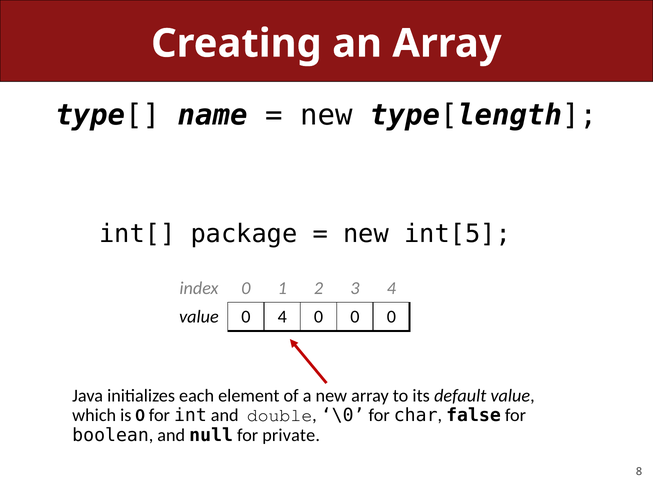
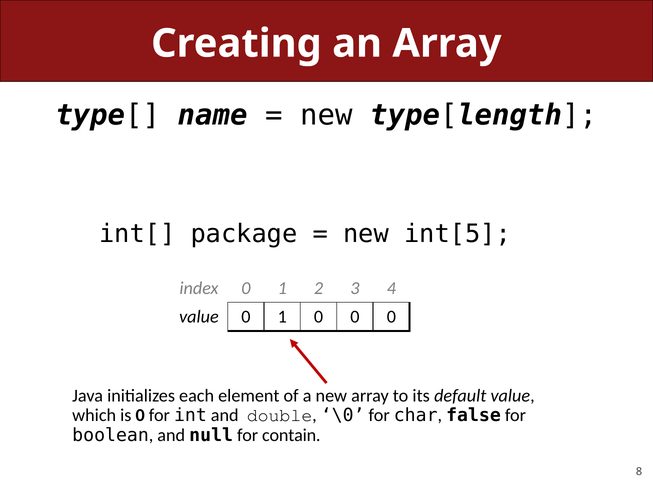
value 0 4: 4 -> 1 (282, 317)
private: private -> contain (291, 436)
